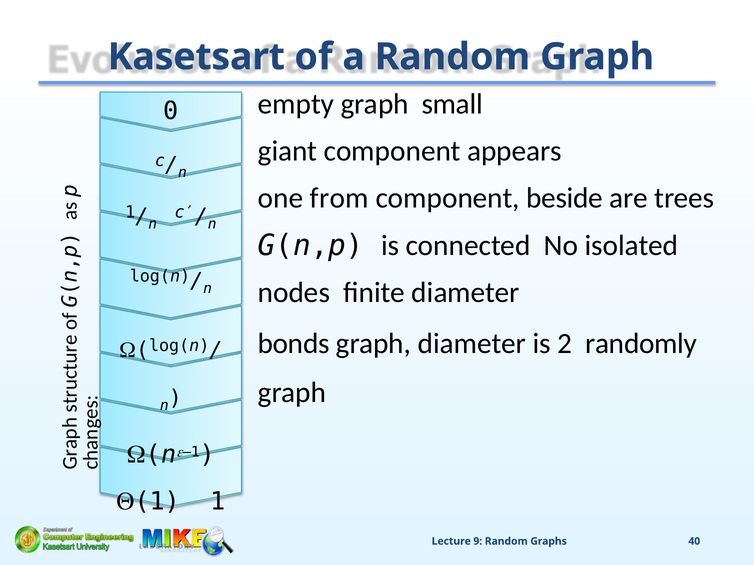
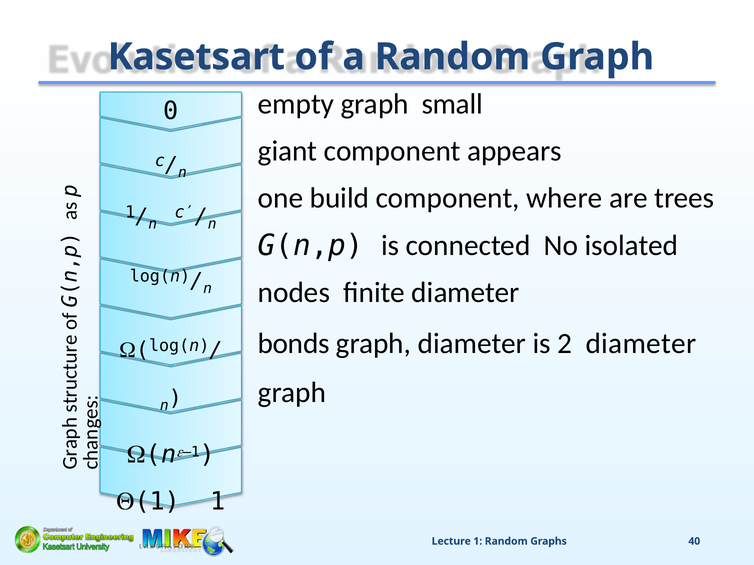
from: from -> build (339, 198)
beside: beside -> where (564, 198)
2 randomly: randomly -> diameter (641, 344)
Lecture 9: 9 -> 1 (478, 542)
